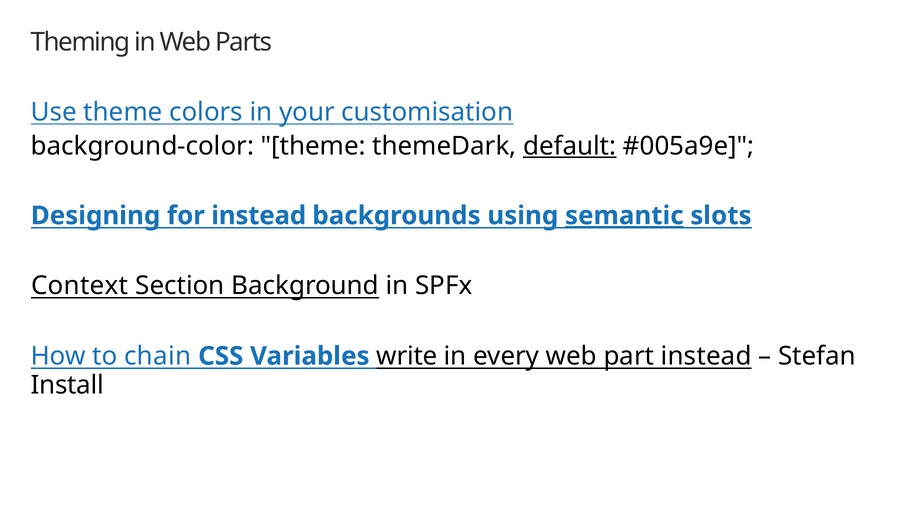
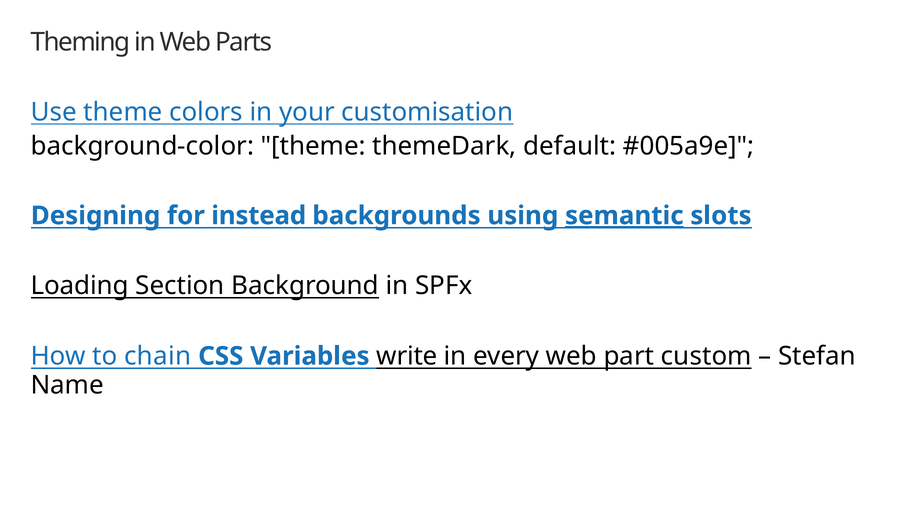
default underline: present -> none (570, 146)
Context: Context -> Loading (80, 286)
part instead: instead -> custom (706, 356)
Install: Install -> Name (67, 385)
